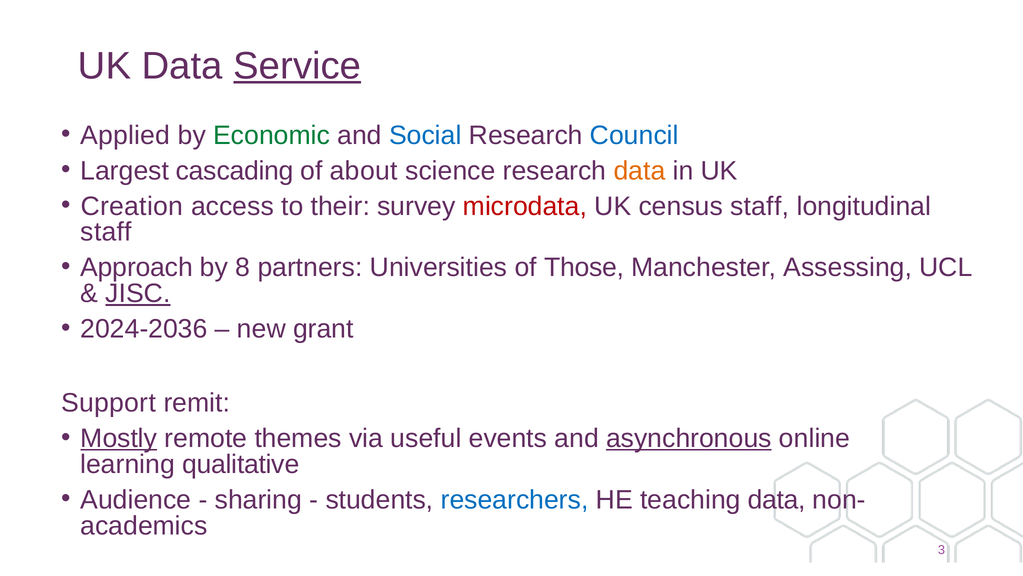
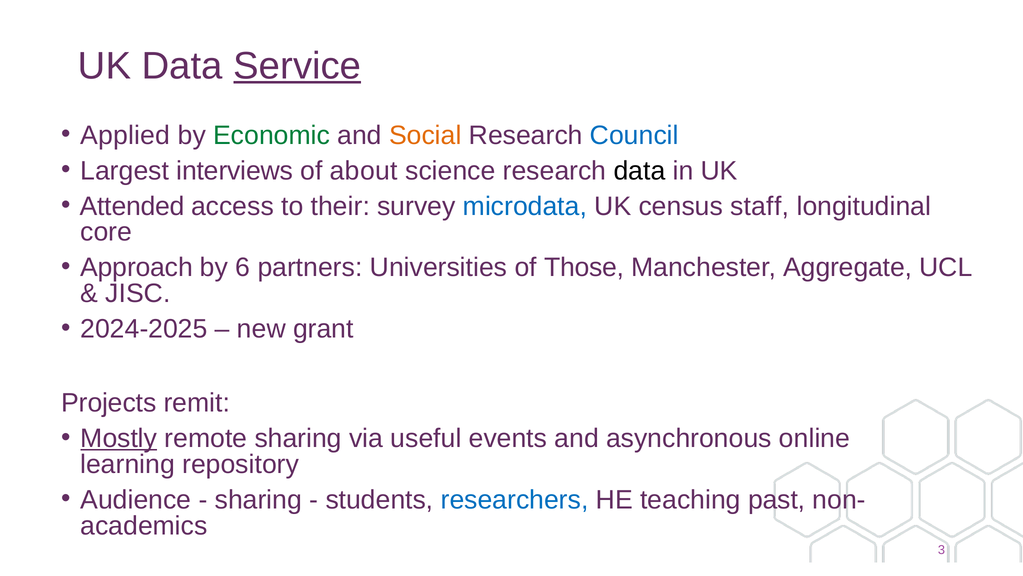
Social colour: blue -> orange (425, 135)
cascading: cascading -> interviews (235, 171)
data colour: orange -> black (639, 171)
Creation: Creation -> Attended (132, 206)
microdata colour: red -> blue (525, 206)
staff: staff -> core (106, 232)
8: 8 -> 6 (243, 267)
Assessing: Assessing -> Aggregate (848, 267)
JISC underline: present -> none (138, 293)
2024-2036: 2024-2036 -> 2024-2025 (144, 329)
Support: Support -> Projects (109, 402)
remote themes: themes -> sharing (298, 438)
asynchronous underline: present -> none (689, 438)
qualitative: qualitative -> repository (241, 464)
teaching data: data -> past (777, 499)
